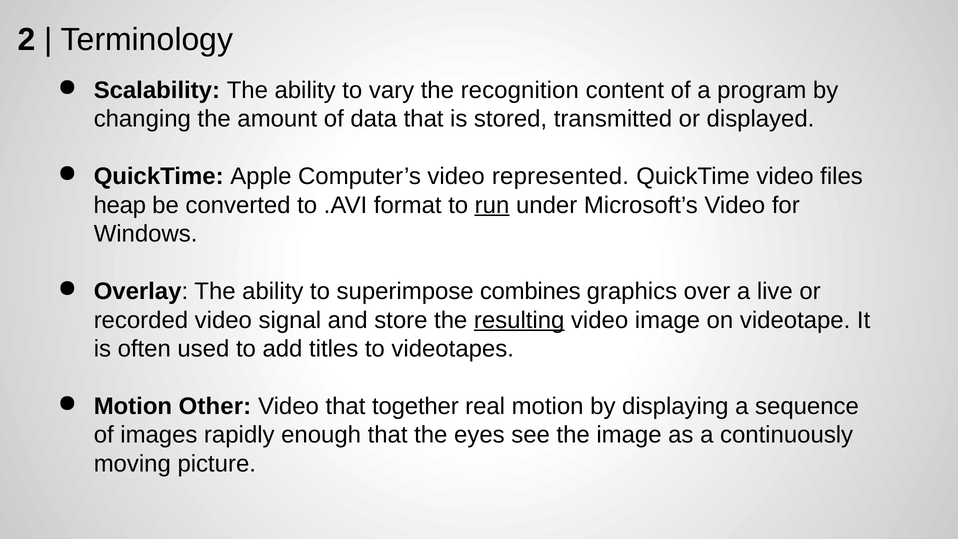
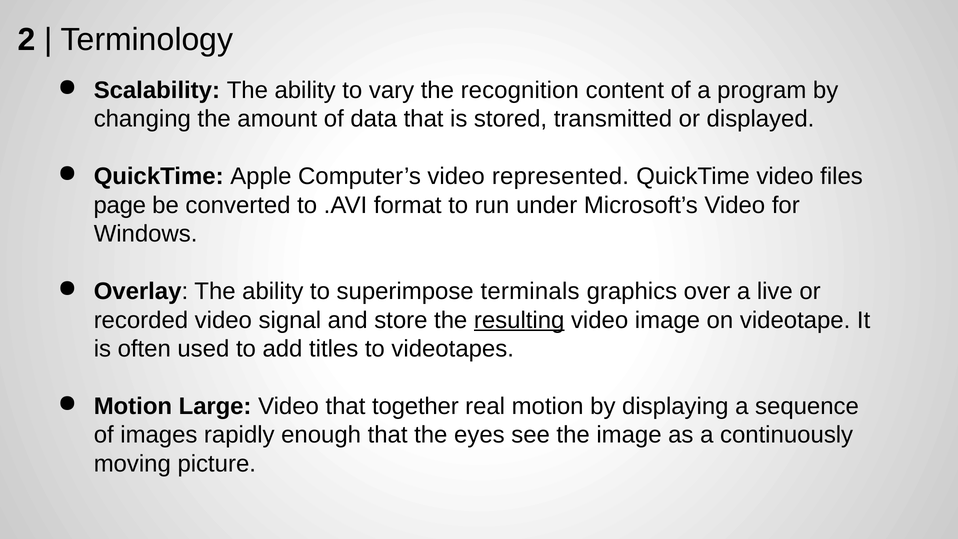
heap: heap -> page (120, 205)
run underline: present -> none (492, 205)
combines: combines -> terminals (530, 291)
Other: Other -> Large (215, 406)
